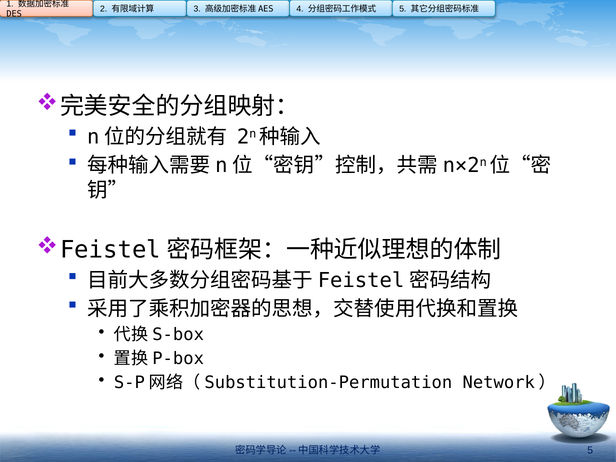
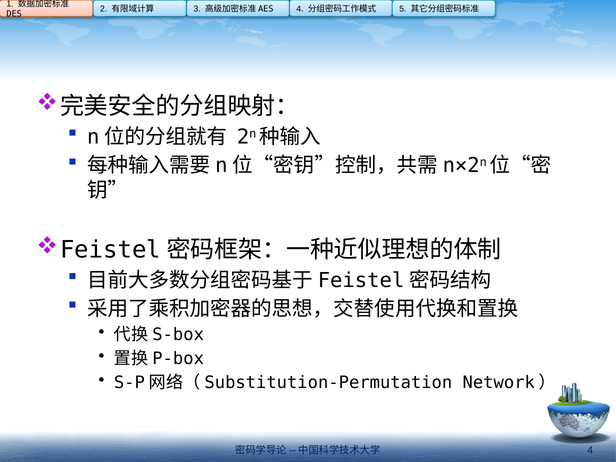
5: 5 -> 4 (590, 450)
